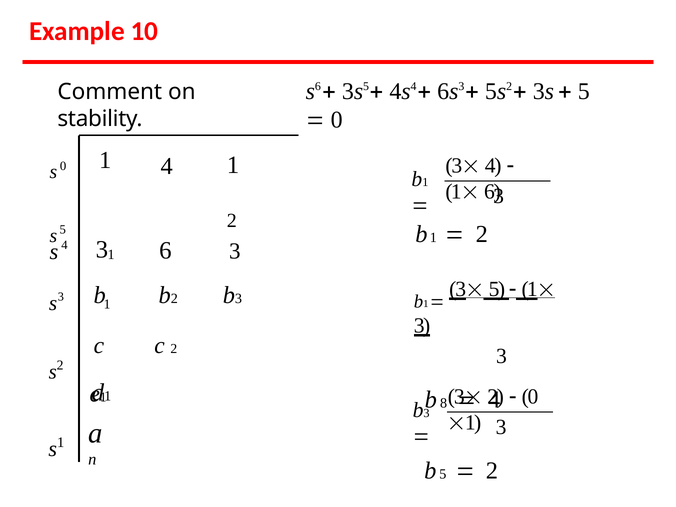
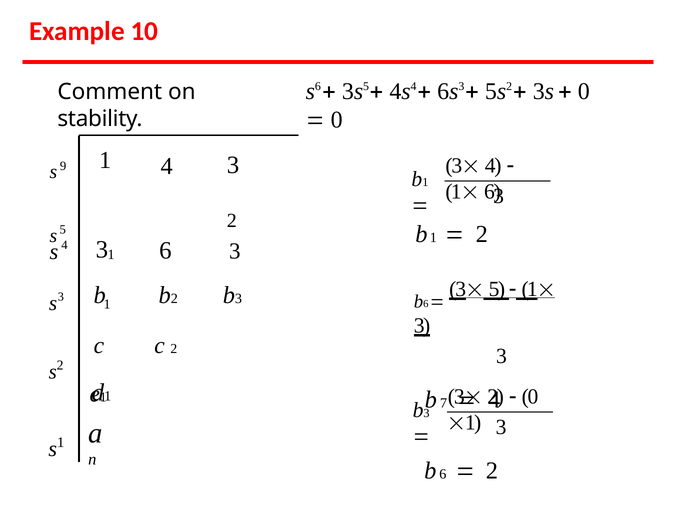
5: 5 -> 0 (584, 91)
4 1: 1 -> 3 (233, 165)
0: 0 -> 9 (63, 166)
1: 1 -> 6 (426, 304)
8: 8 -> 7 (444, 403)
5: 5 -> 6 (443, 474)
